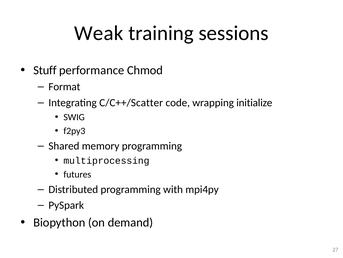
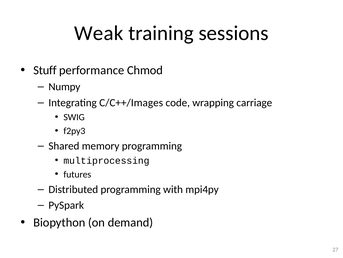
Format: Format -> Numpy (64, 87)
C/C++/Scatter: C/C++/Scatter -> C/C++/Images (131, 102)
initialize: initialize -> carriage (254, 102)
